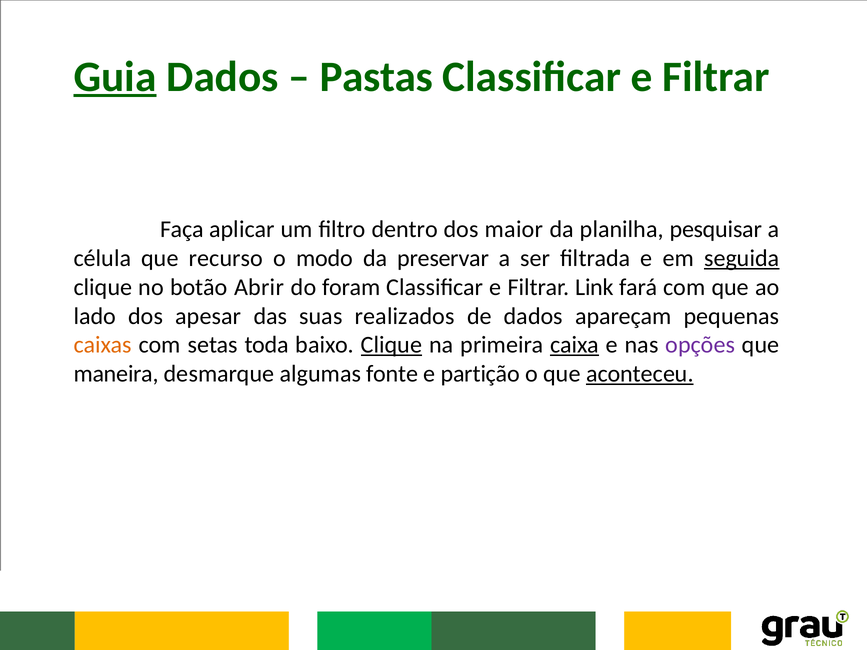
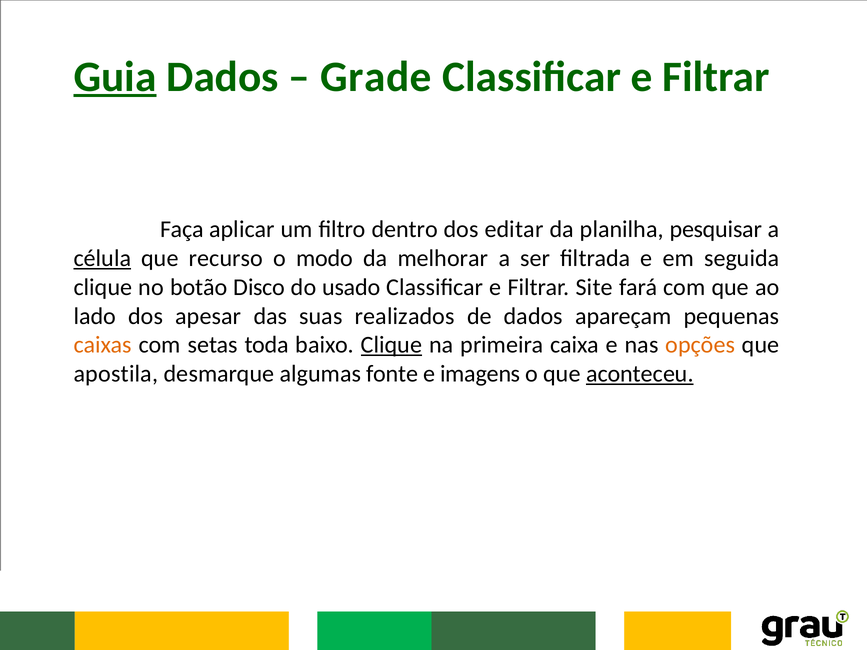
Pastas: Pastas -> Grade (376, 77)
maior: maior -> editar (514, 230)
célula underline: none -> present (102, 258)
preservar: preservar -> melhorar (443, 258)
seguida underline: present -> none (742, 258)
Abrir: Abrir -> Disco (259, 287)
foram: foram -> usado (351, 287)
Link: Link -> Site (594, 287)
caixa underline: present -> none (575, 345)
opções colour: purple -> orange (700, 345)
maneira: maneira -> apostila (116, 374)
partição: partição -> imagens (480, 374)
